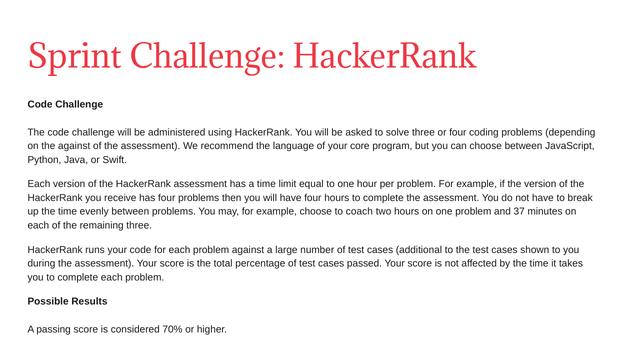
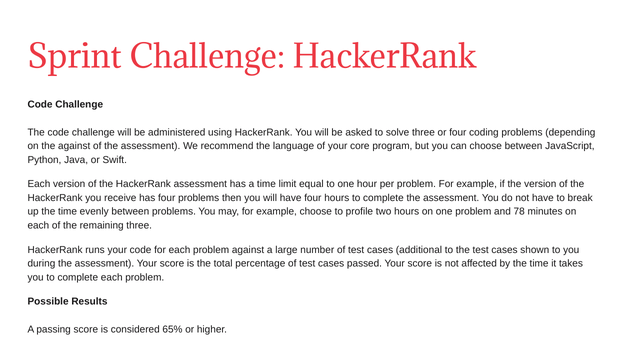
coach: coach -> profile (359, 211)
37: 37 -> 78 (519, 211)
70%: 70% -> 65% (172, 329)
